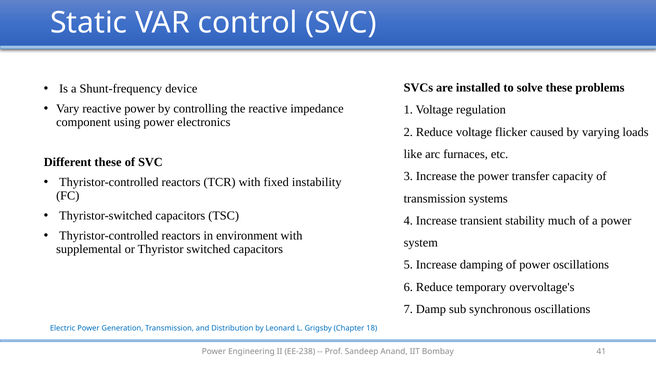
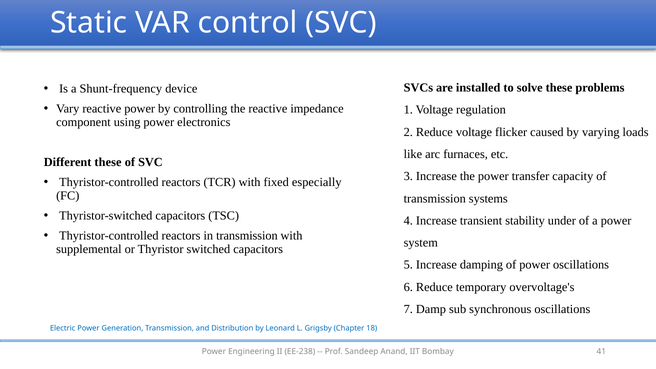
instability: instability -> especially (317, 182)
much: much -> under (562, 221)
in environment: environment -> transmission (247, 236)
